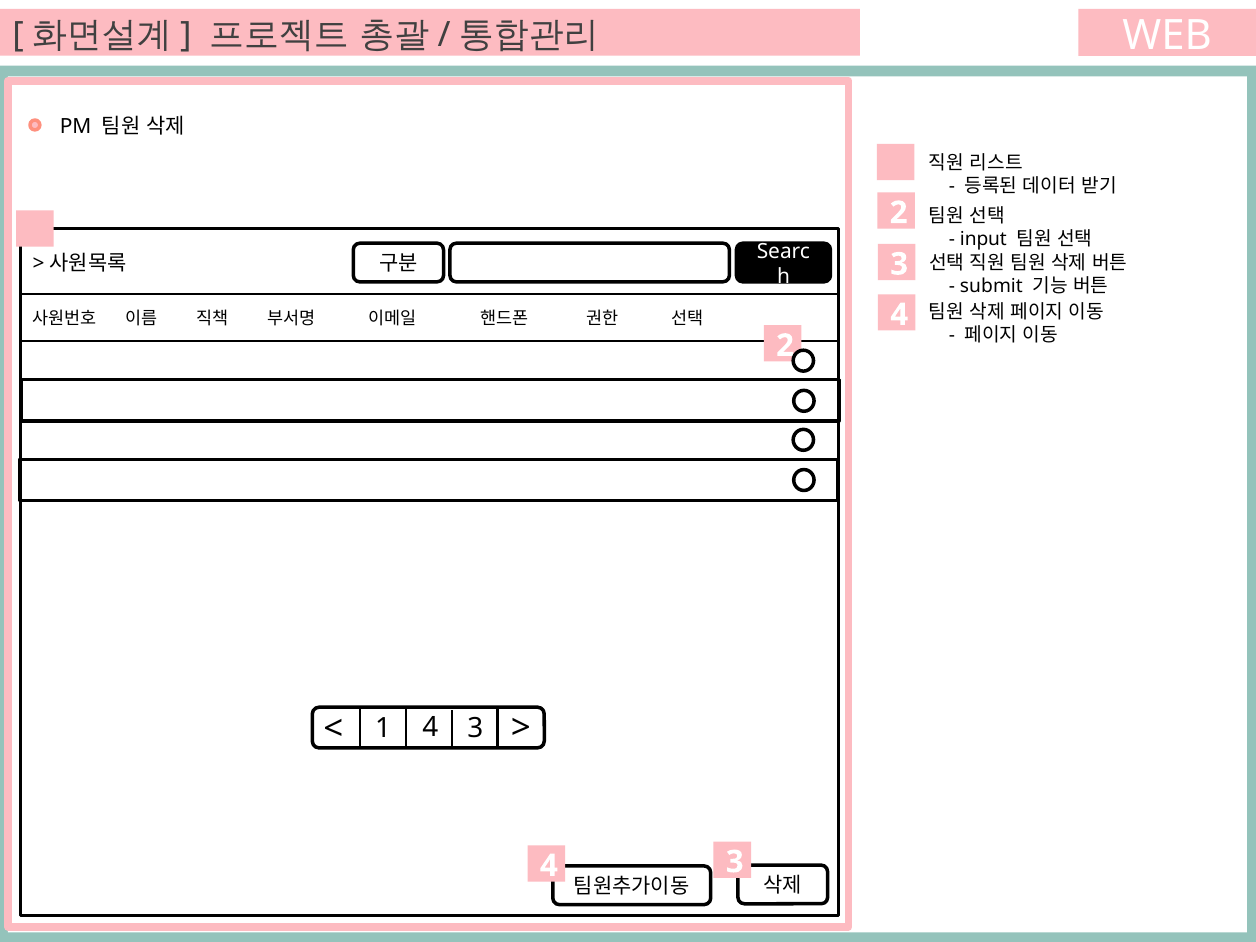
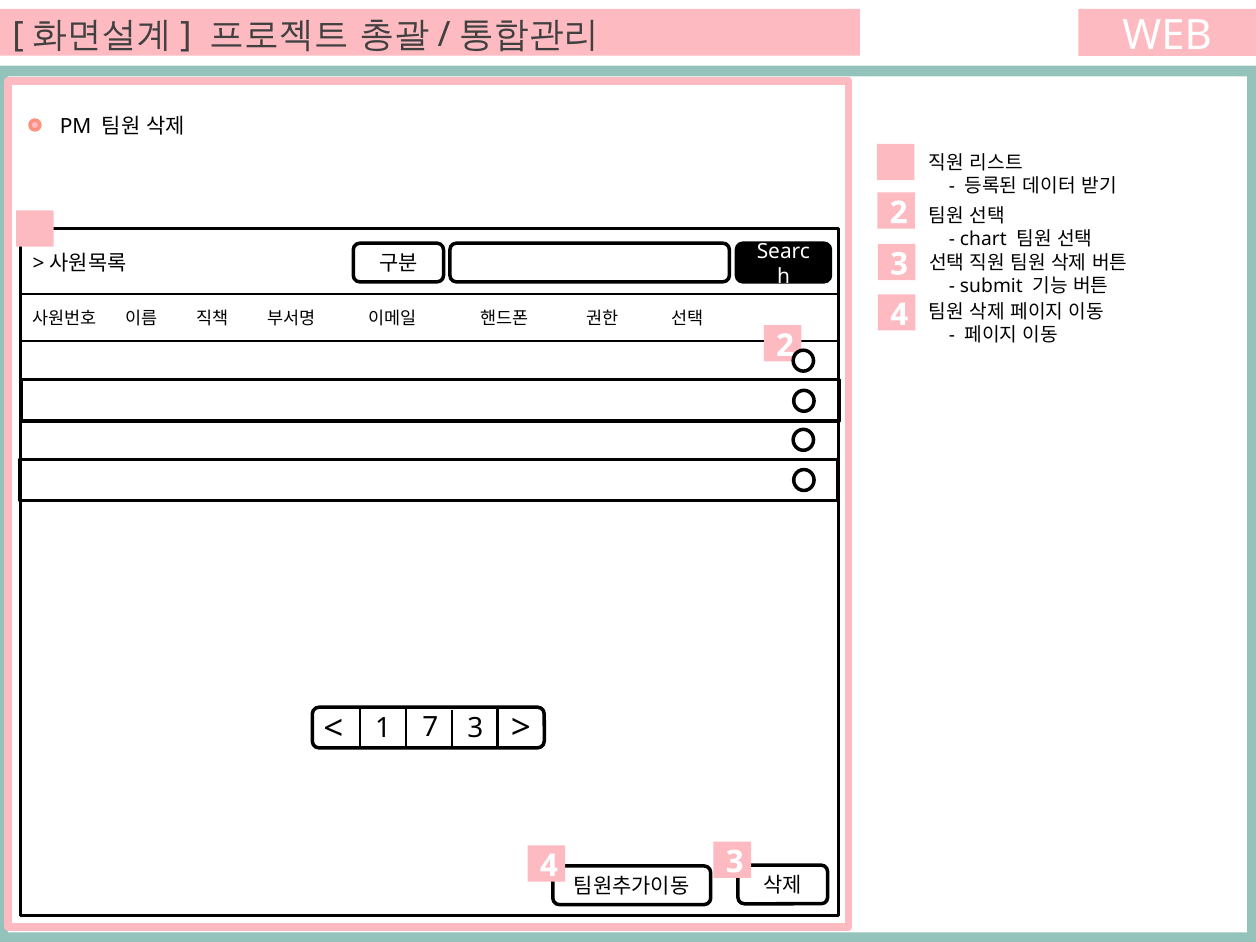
input: input -> chart (983, 239)
4: 4 -> 7 (430, 727)
